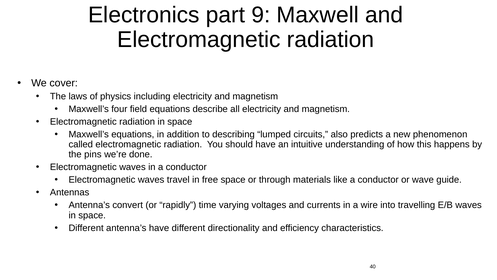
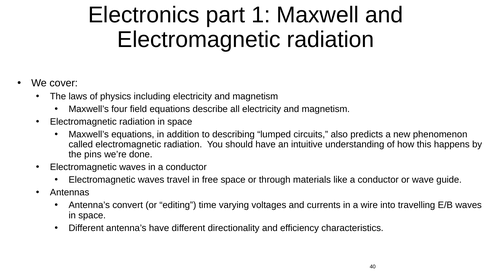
9: 9 -> 1 (261, 15)
rapidly: rapidly -> editing (178, 205)
